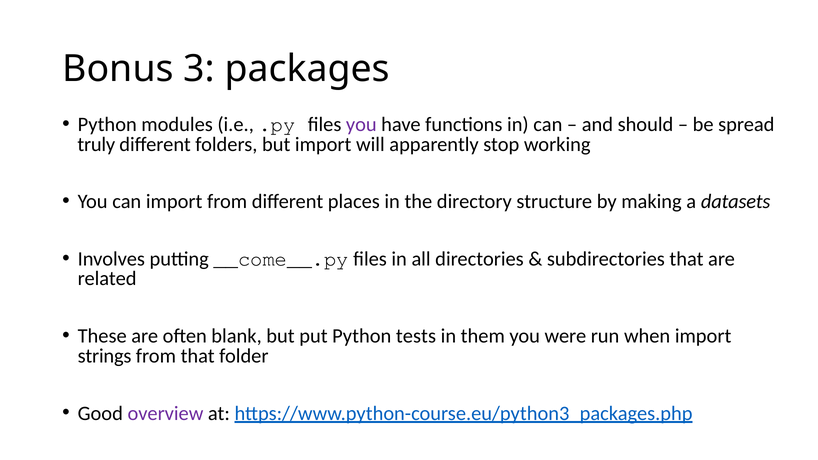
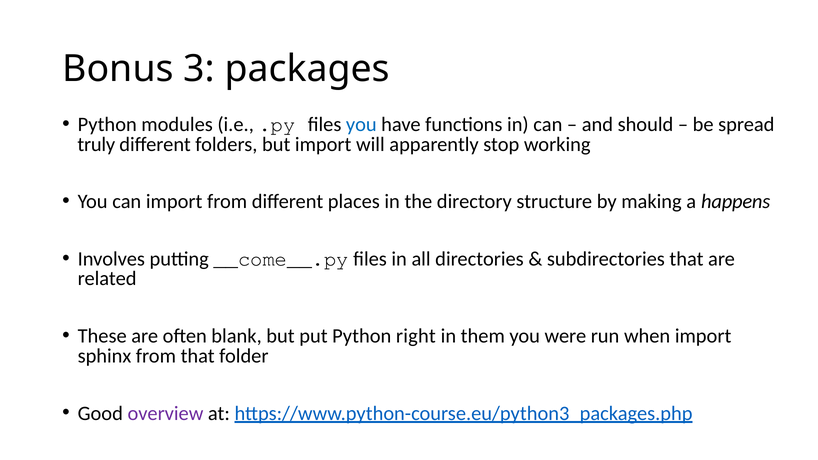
you colour: purple -> blue (361, 124)
datasets: datasets -> happens (736, 202)
tests: tests -> right (416, 336)
strings: strings -> sphinx (104, 356)
